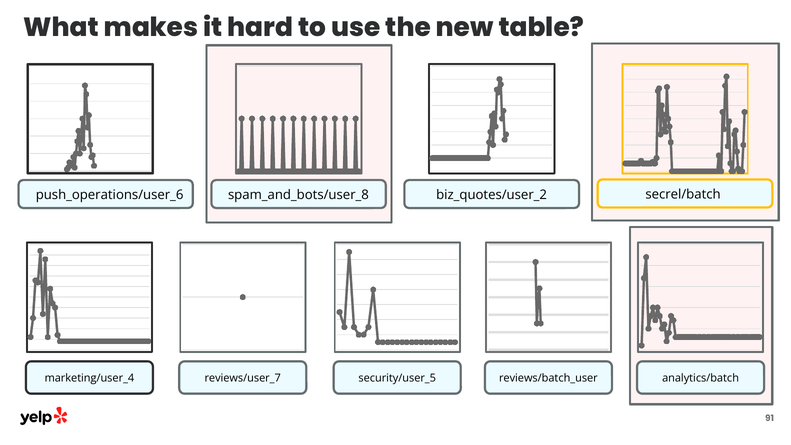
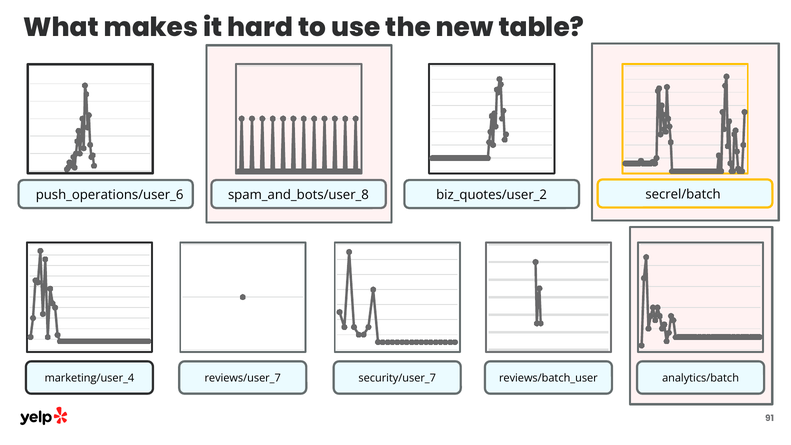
security/user_5: security/user_5 -> security/user_7 (397, 378)
